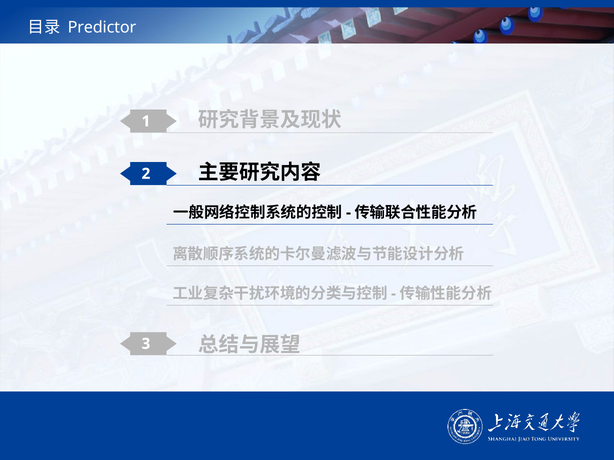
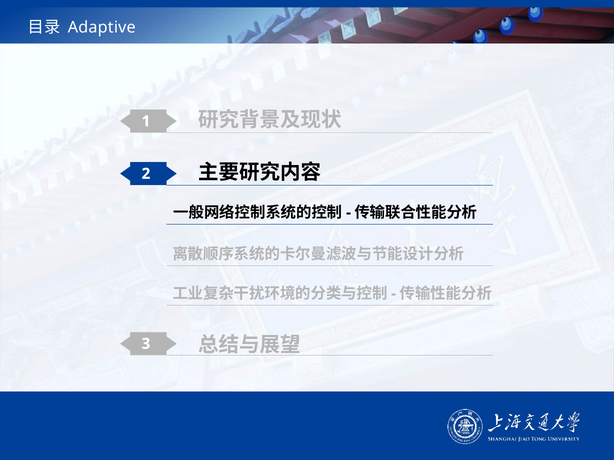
Predictor: Predictor -> Adaptive (102, 27)
